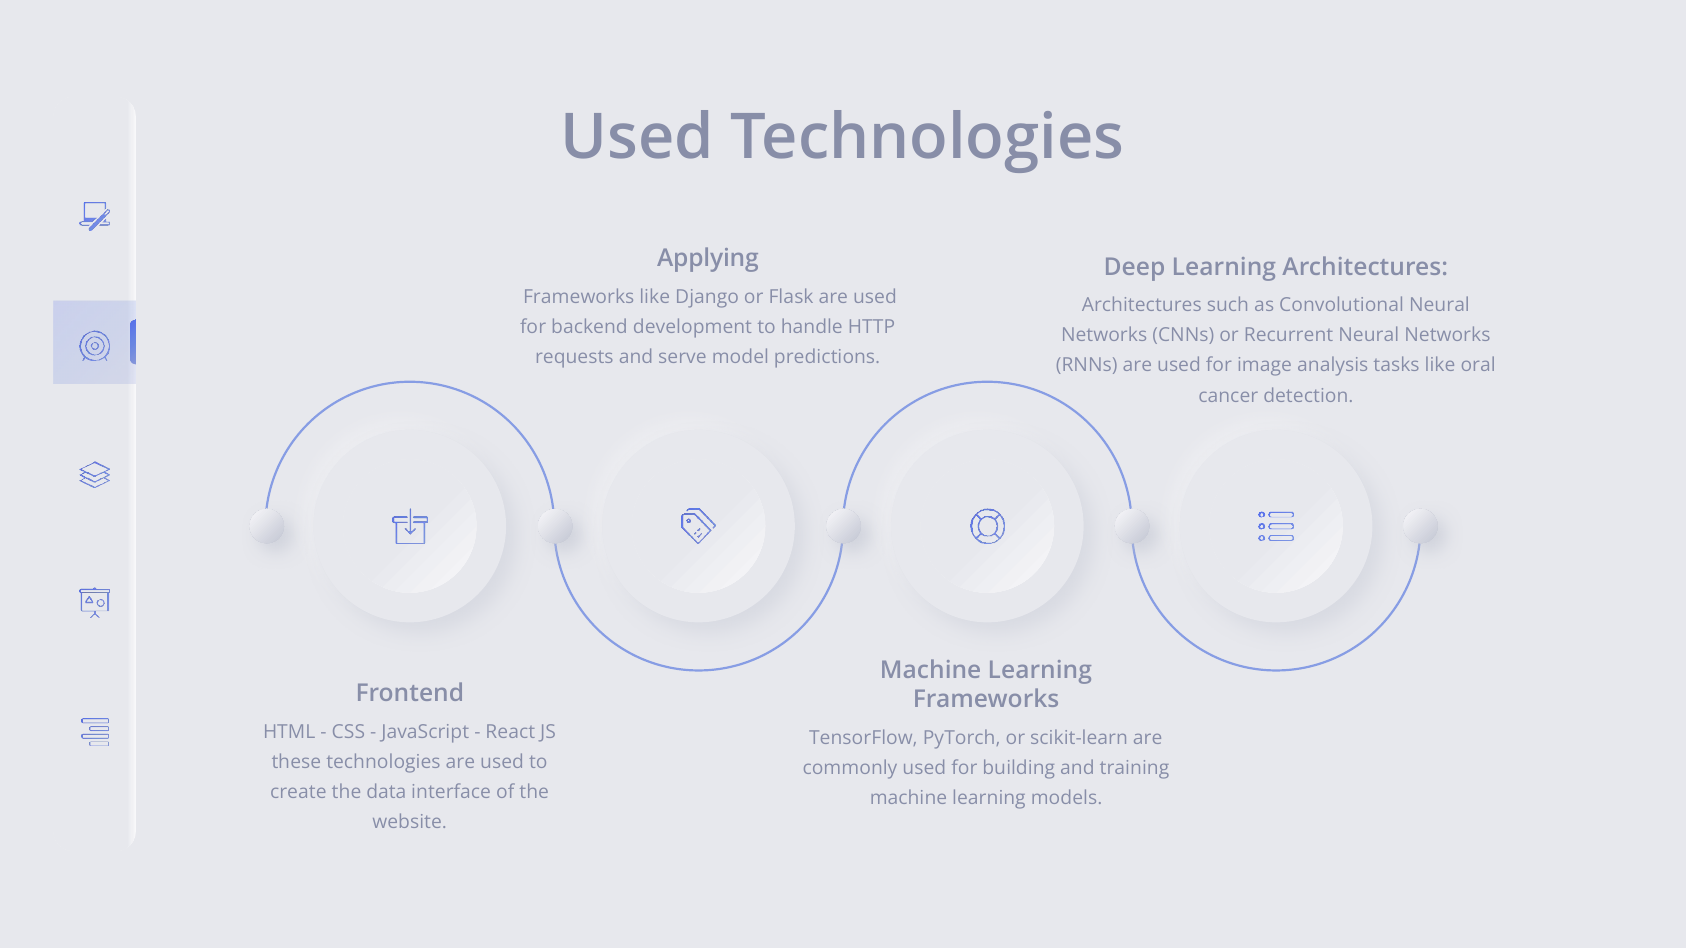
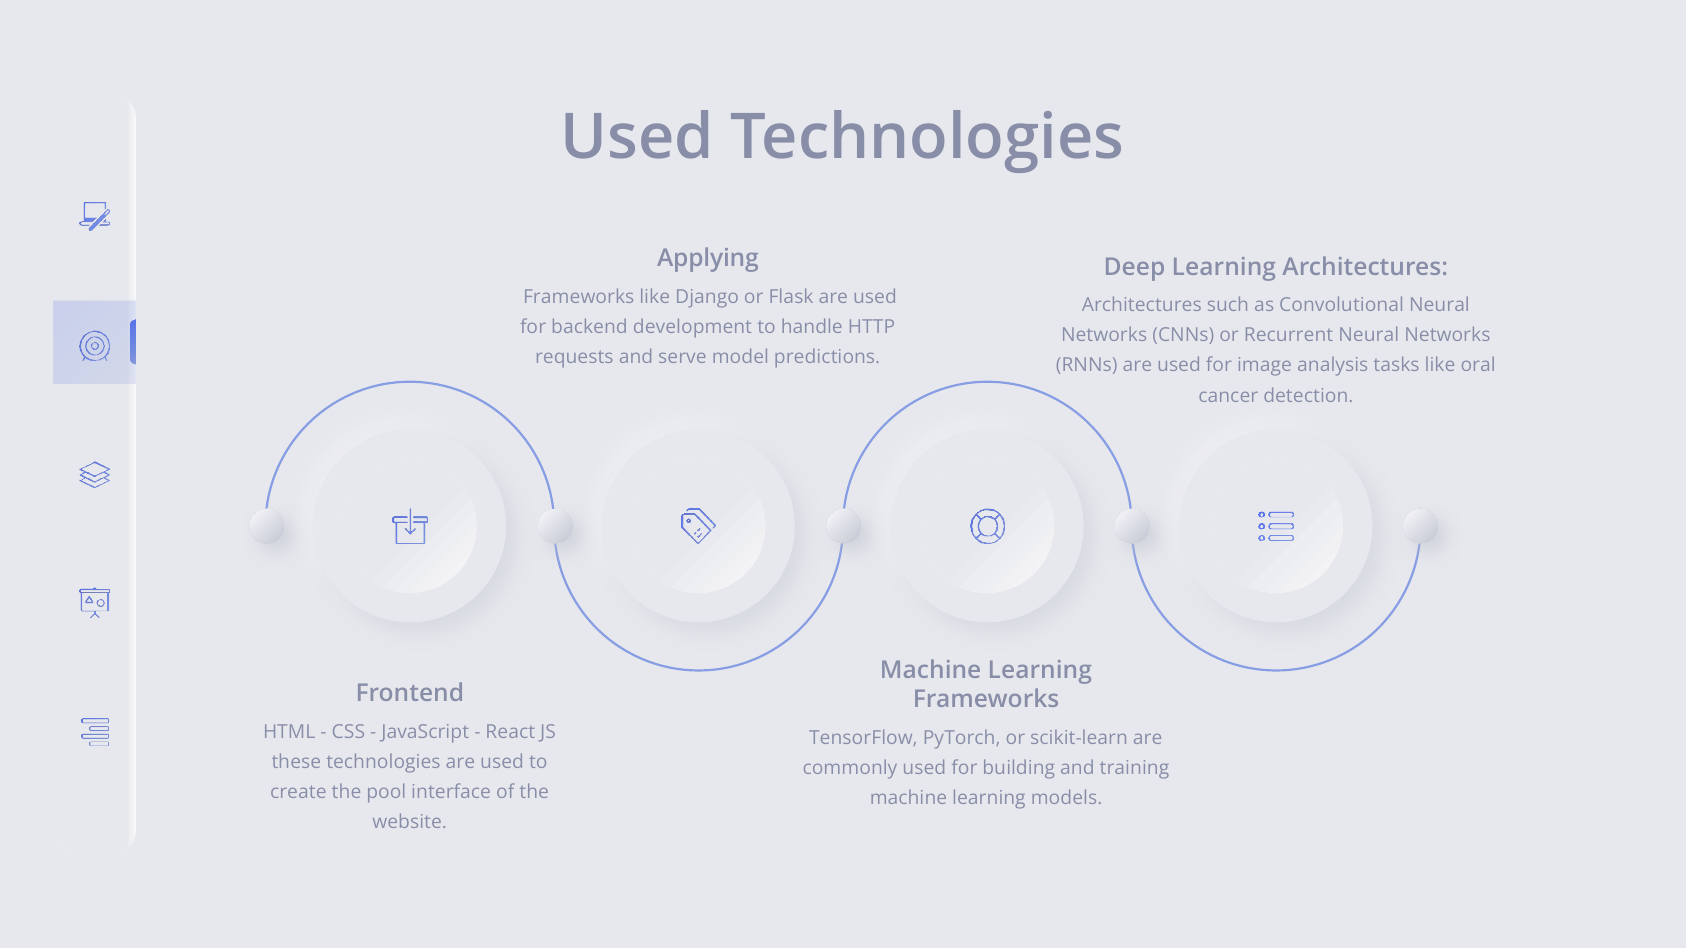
data: data -> pool (386, 793)
